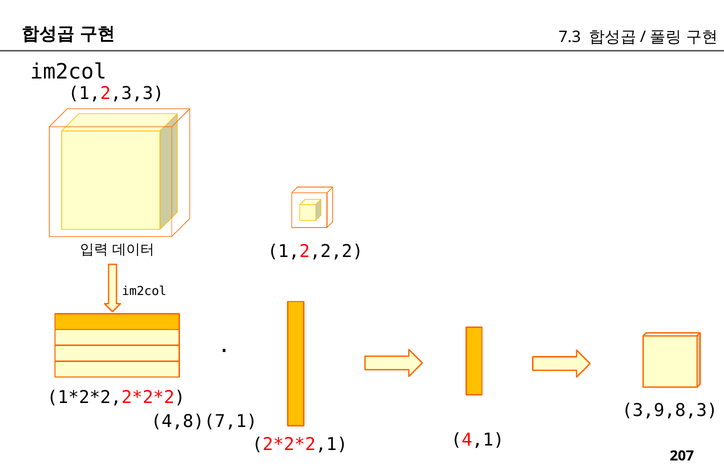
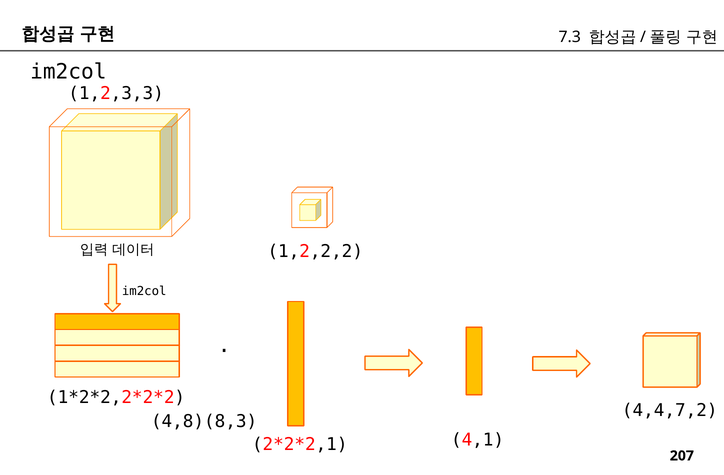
3,9,8,3: 3,9,8,3 -> 4,4,7,2 (670, 411)
4,8)(7,1: 4,8)(7,1 -> 4,8)(8,3 (204, 422)
